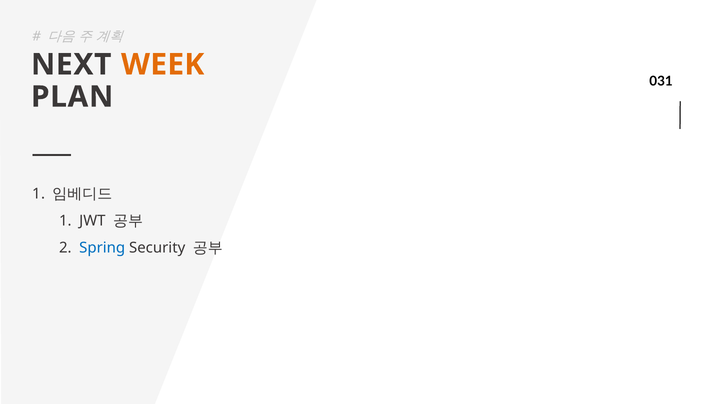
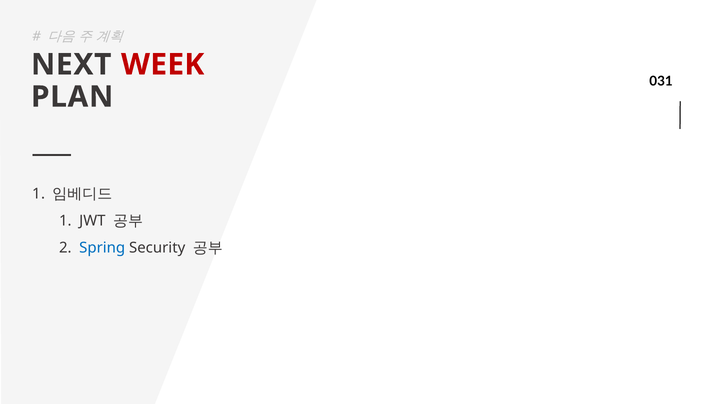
WEEK colour: orange -> red (163, 65)
